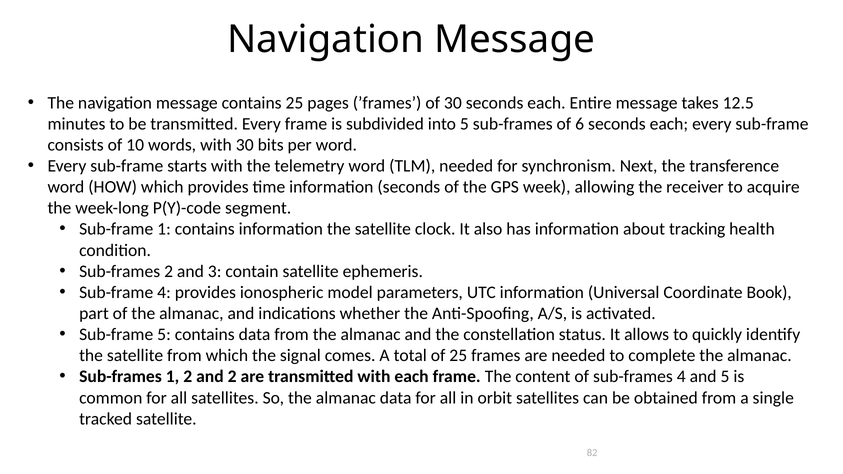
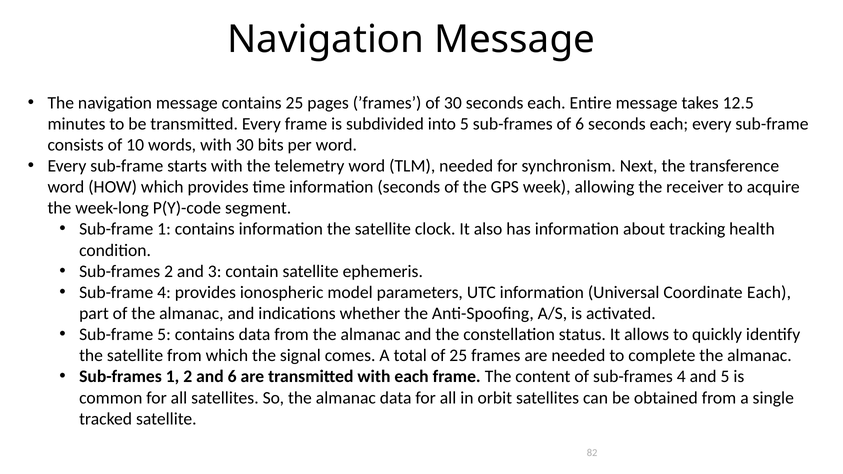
Coordinate Book: Book -> Each (769, 293)
and 2: 2 -> 6 (232, 377)
